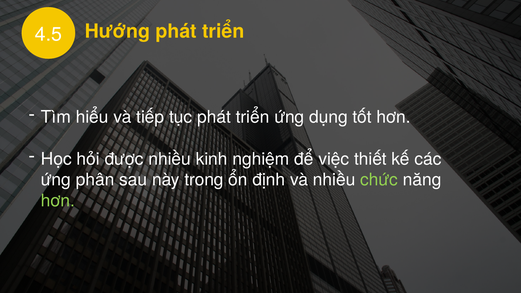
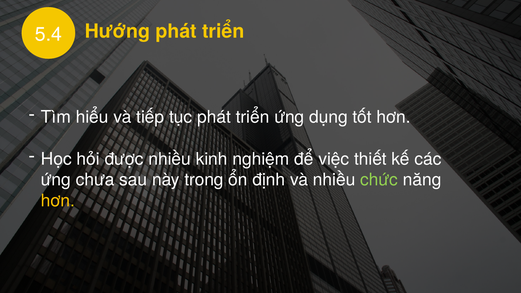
4.5: 4.5 -> 5.4 (48, 34)
phân: phân -> chưa (95, 180)
hơn colour: light green -> yellow (58, 201)
